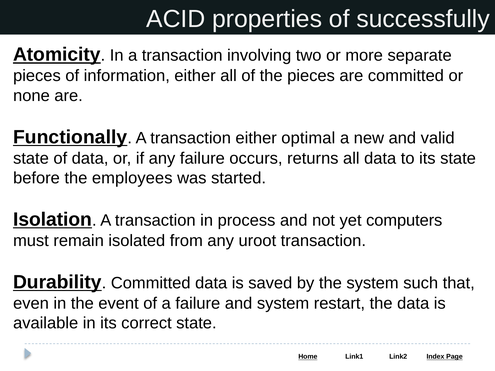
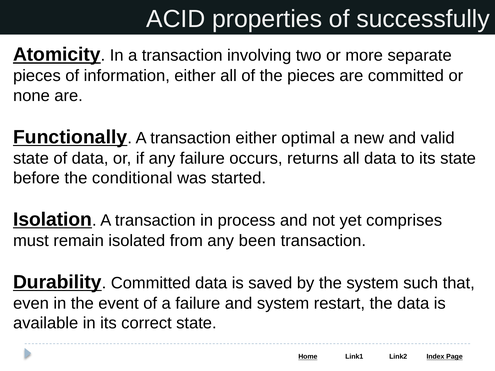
employees: employees -> conditional (132, 178)
computers: computers -> comprises (404, 221)
uroot: uroot -> been (257, 241)
